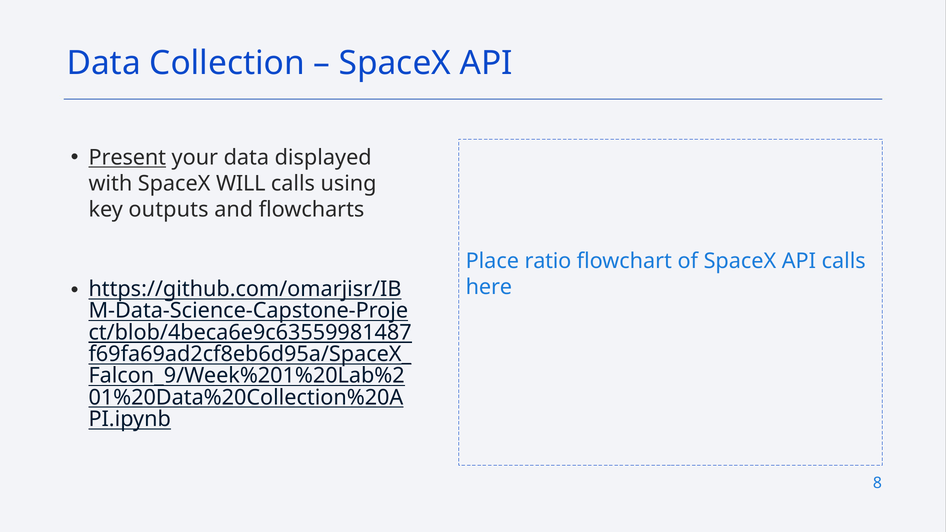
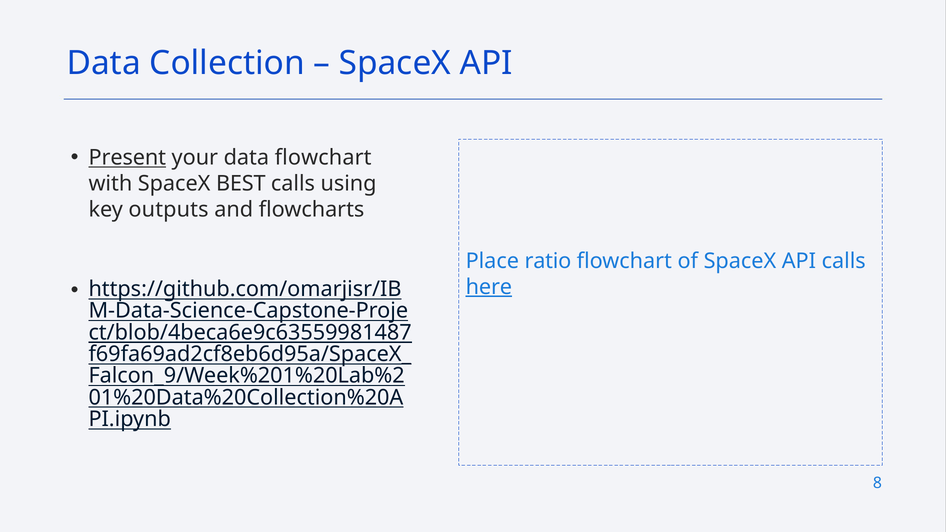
data displayed: displayed -> flowchart (323, 158)
WILL: WILL -> BEST (241, 184)
here underline: none -> present (489, 287)
